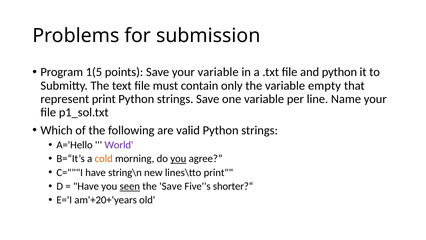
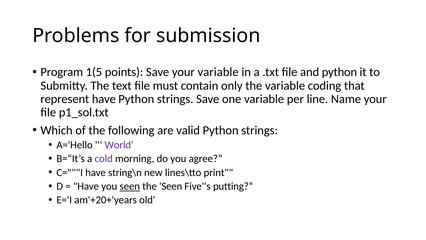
empty: empty -> coding (325, 85)
represent print: print -> have (104, 99)
cold colour: orange -> purple (104, 159)
you underline: present -> none (178, 159)
the Save: Save -> Seen (171, 186)
shorter?“: shorter?“ -> putting?“ (233, 186)
